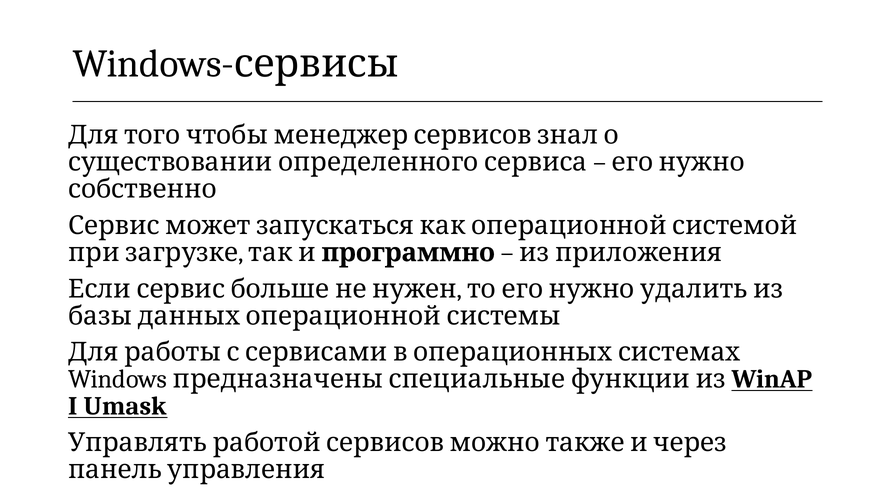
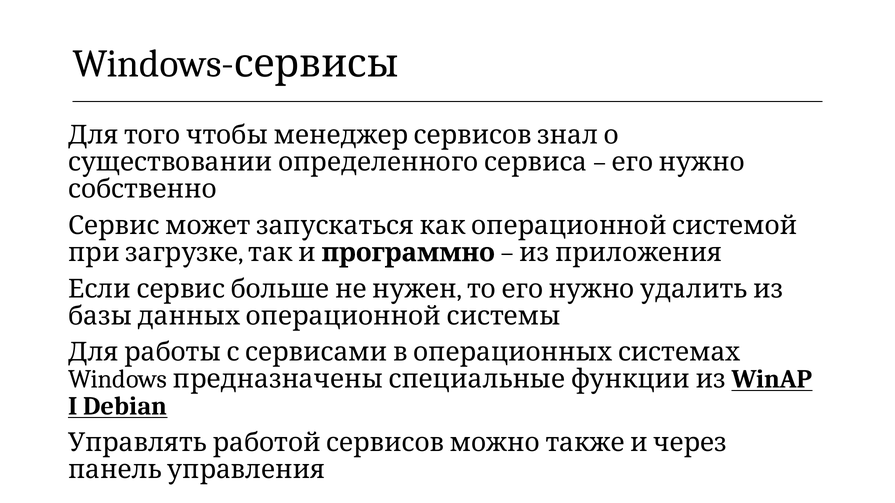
Umask: Umask -> Debian (125, 407)
